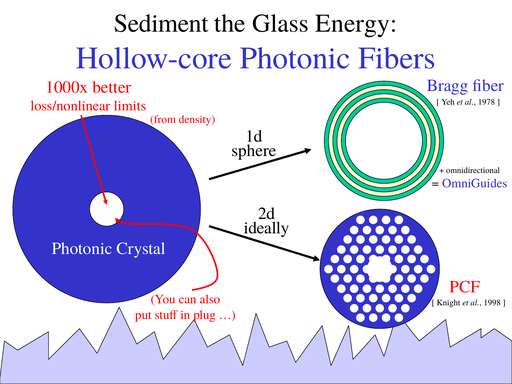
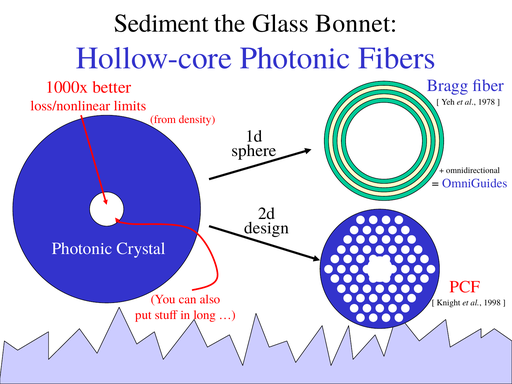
Energy: Energy -> Bonnet (356, 24)
ideally: ideally -> design (267, 228)
plug: plug -> long (205, 315)
